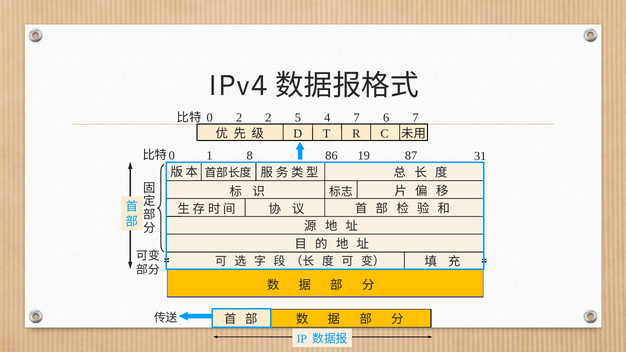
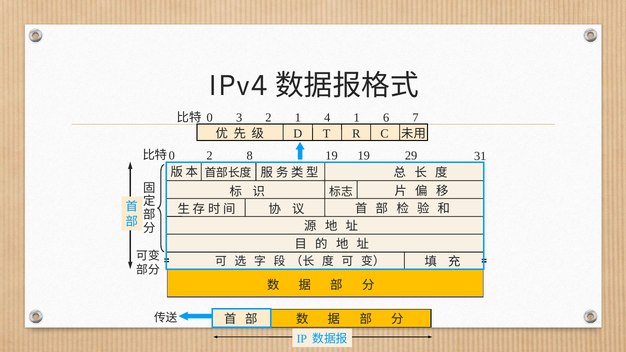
0 2: 2 -> 3 (239, 118)
2 5: 5 -> 1 (298, 118)
4 7: 7 -> 1 (357, 118)
0 1: 1 -> 2 (209, 156)
8 86: 86 -> 19 (332, 156)
87: 87 -> 29 (411, 156)
